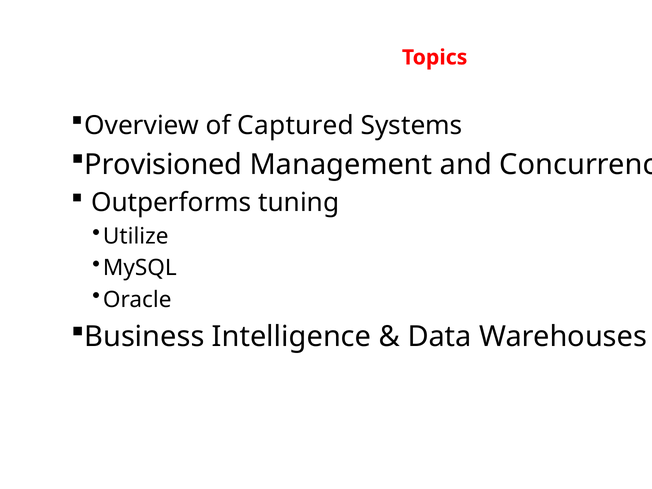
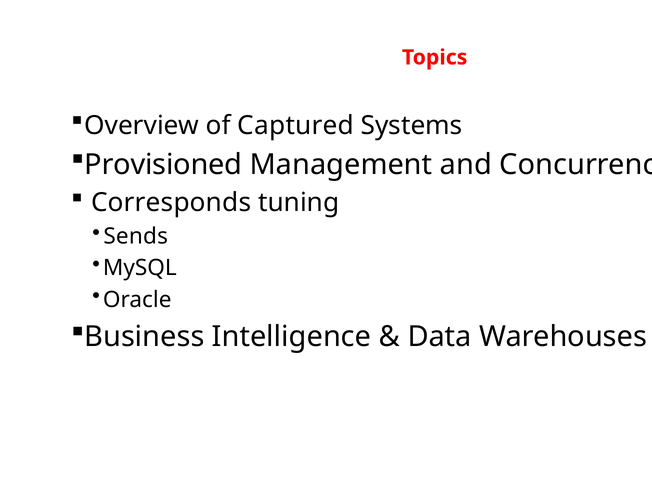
Outperforms: Outperforms -> Corresponds (171, 203)
Utilize: Utilize -> Sends (136, 236)
